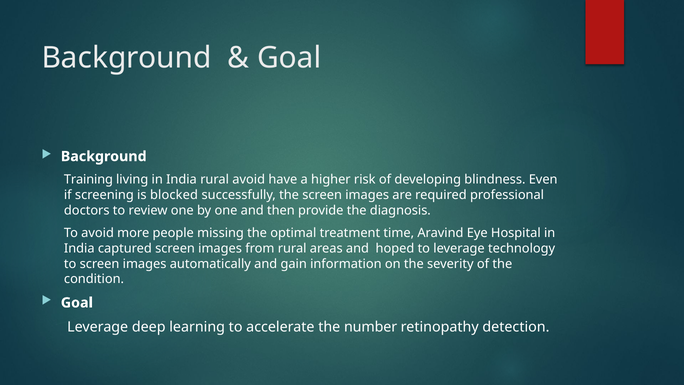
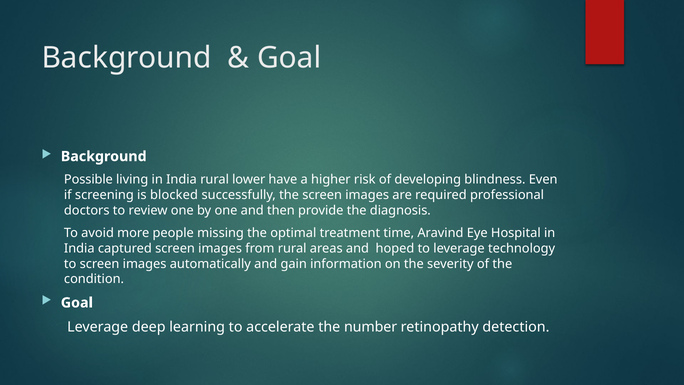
Training: Training -> Possible (88, 180)
rural avoid: avoid -> lower (249, 180)
